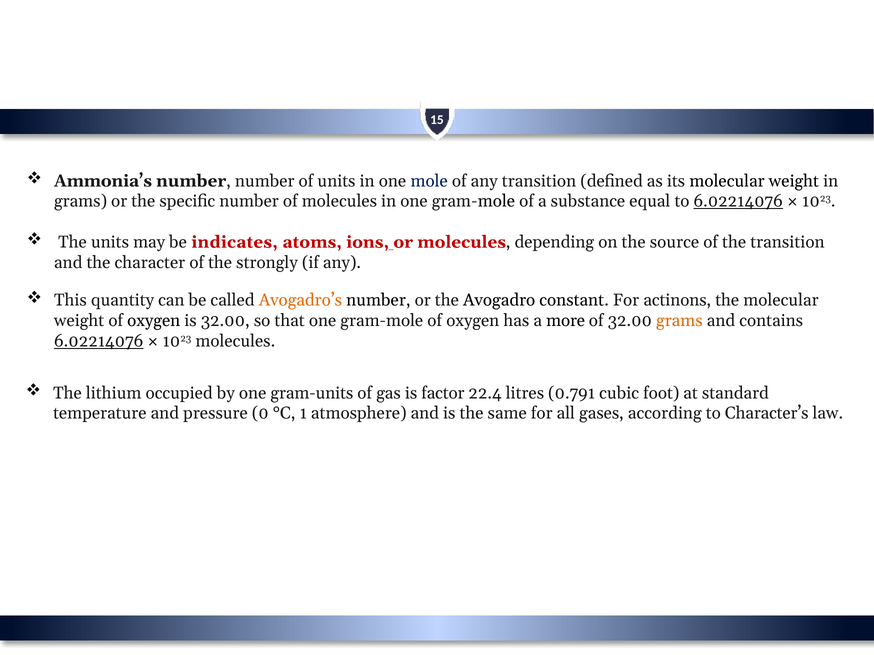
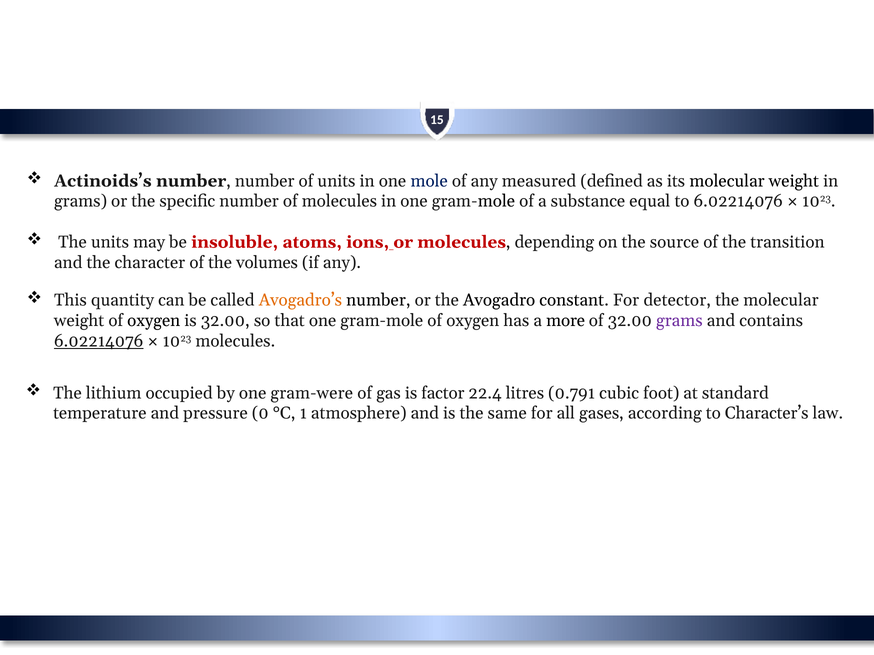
Ammonia’s: Ammonia’s -> Actinoids’s (103, 181)
any transition: transition -> measured (539, 181)
6.02214076 underline: present -> none (738, 201)
indicates: indicates -> insoluble (235, 242)
strongly: strongly -> volumes (267, 263)
actinons: actinons -> detector (677, 300)
grams colour: orange -> purple (679, 321)
gram-units: gram-units -> gram-were (312, 393)
